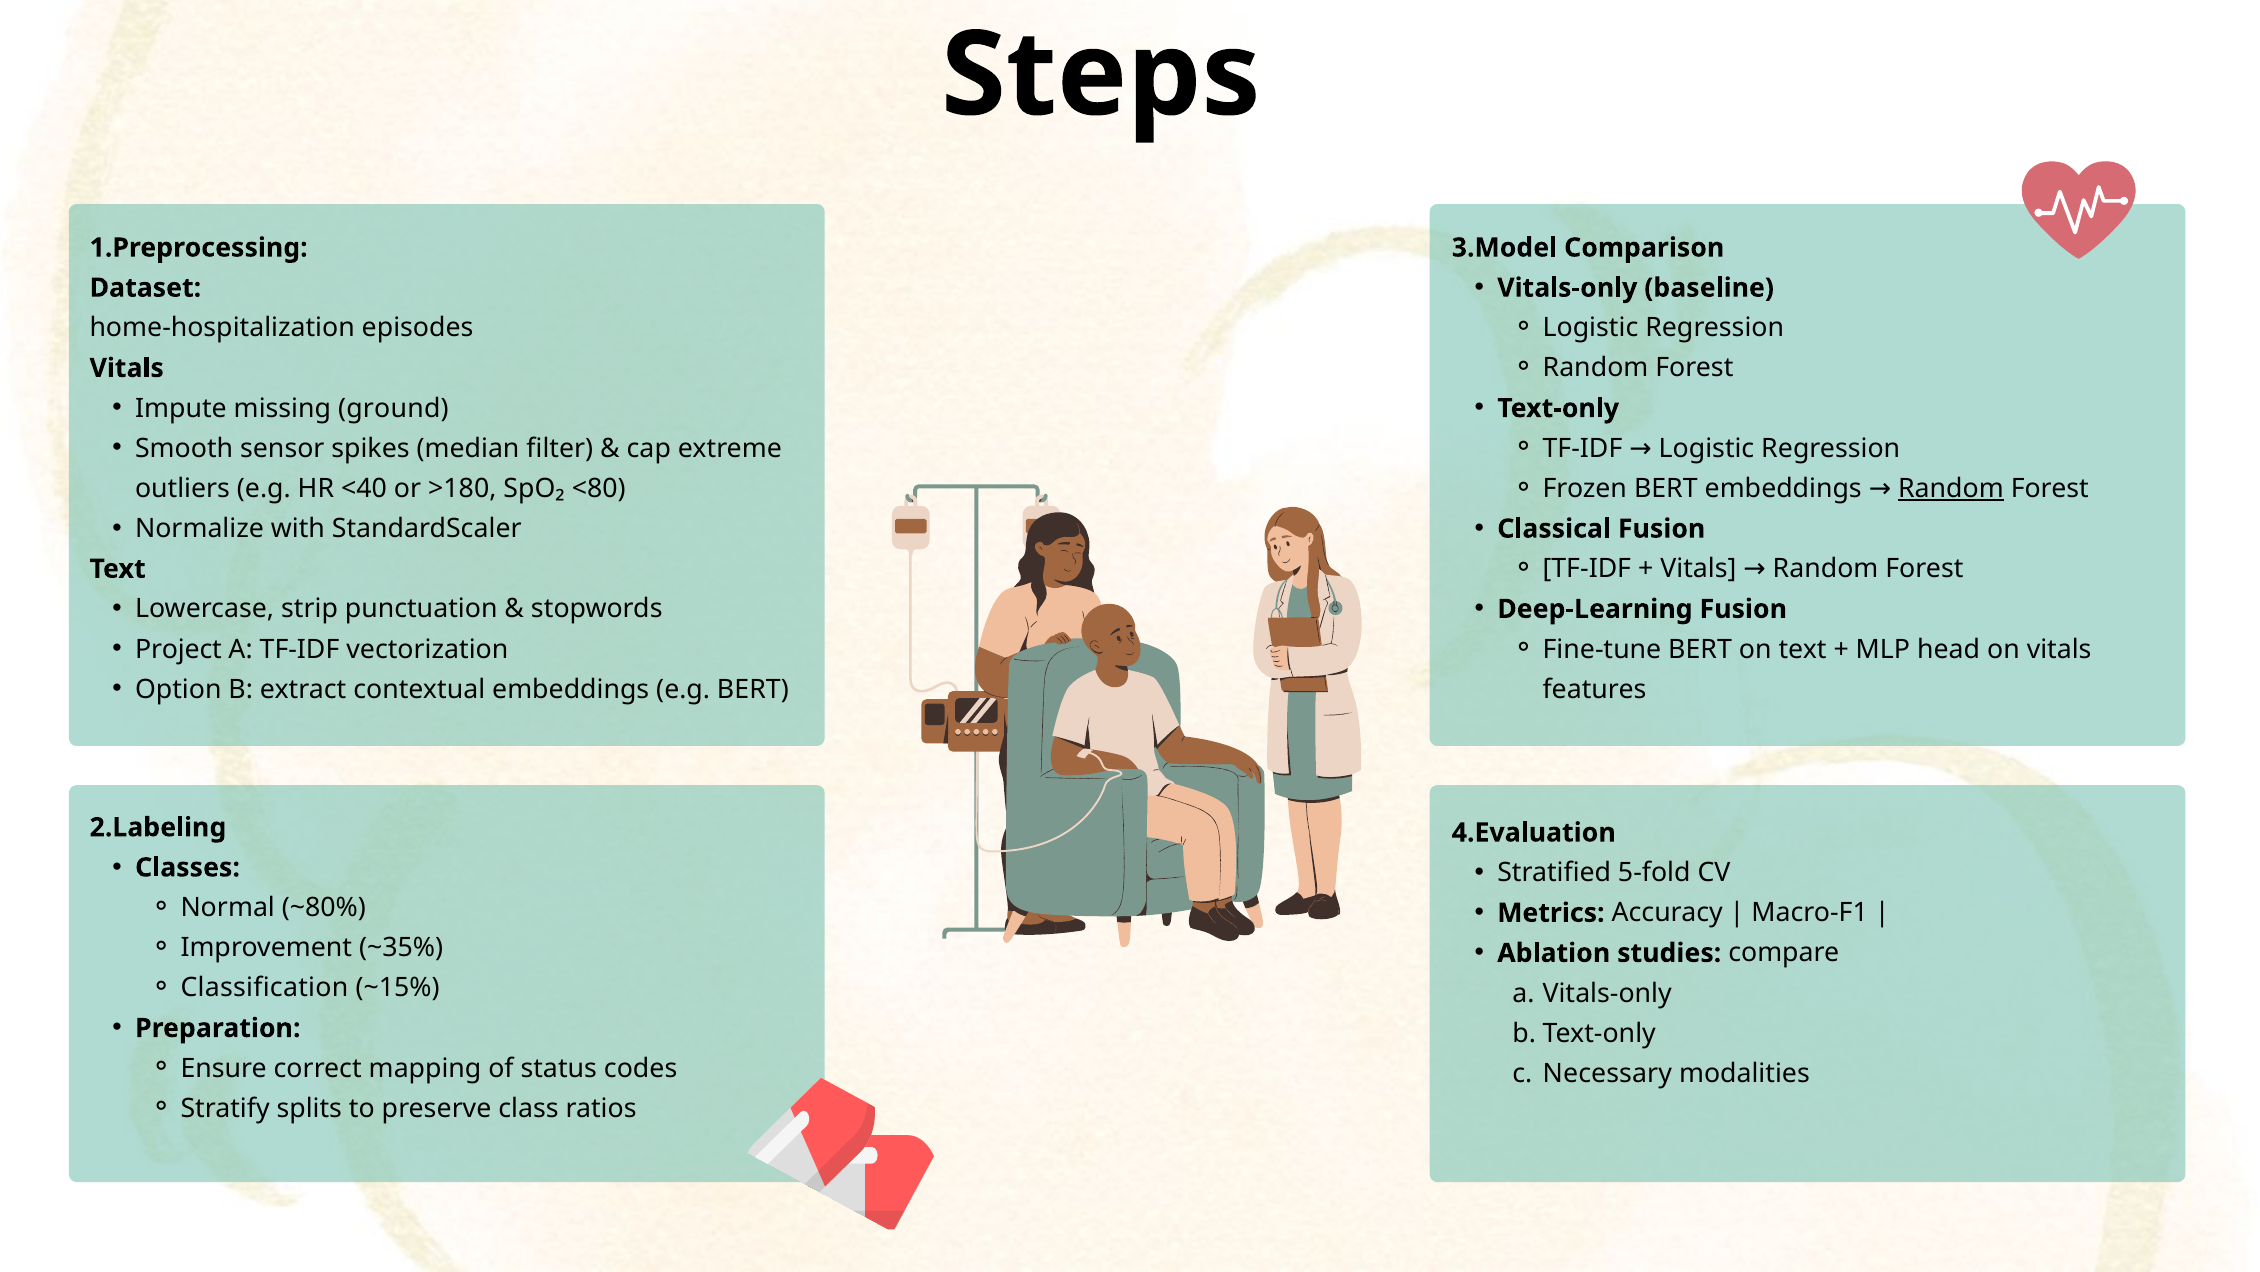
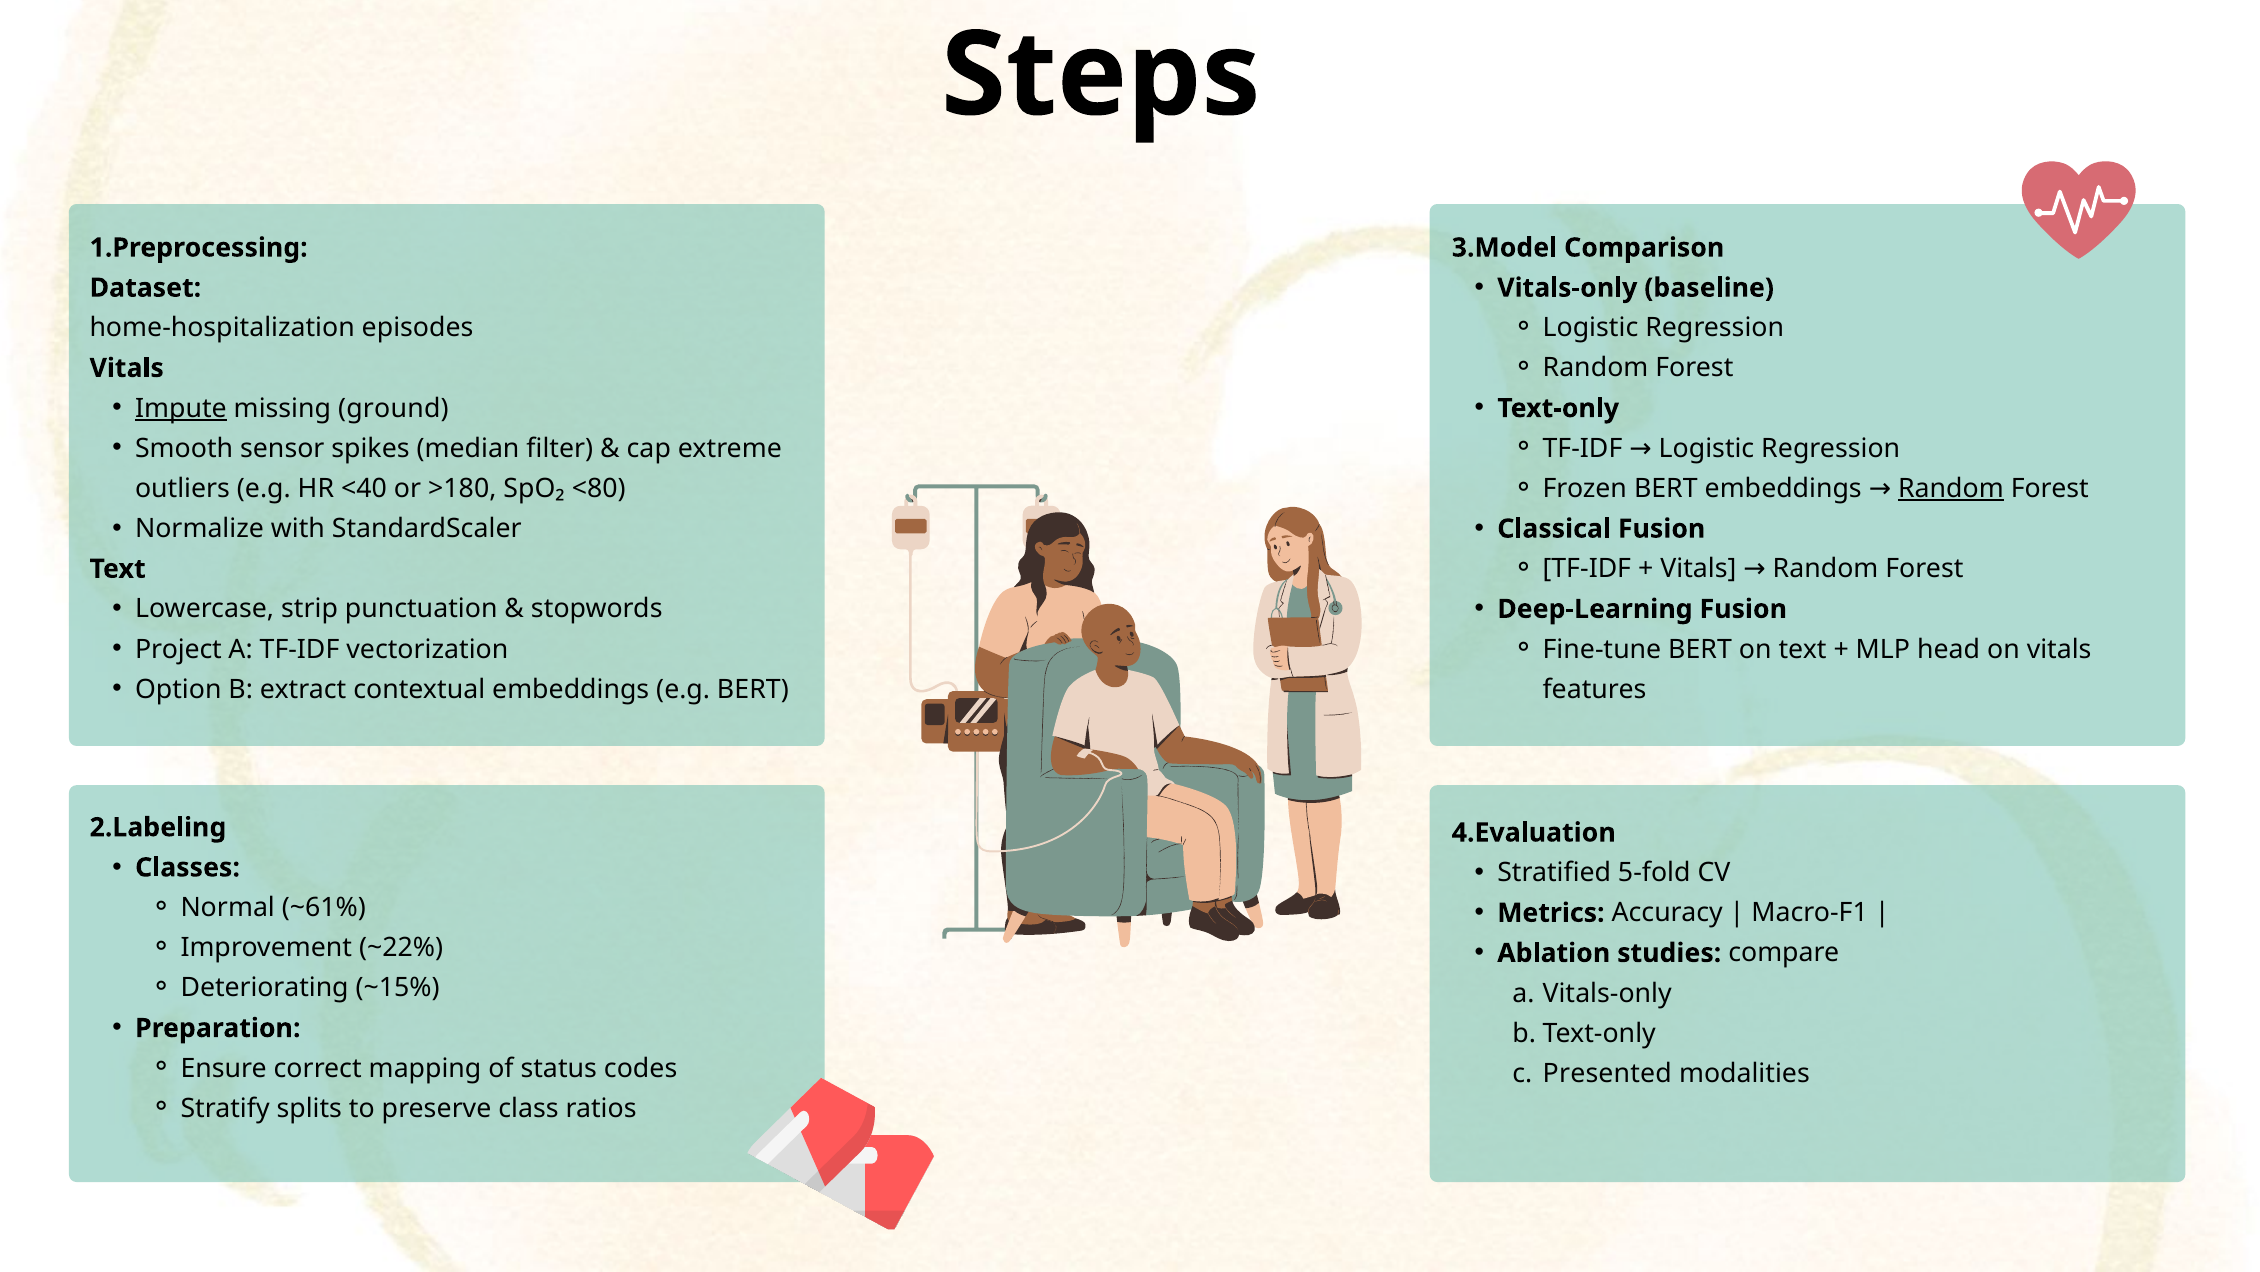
Impute underline: none -> present (181, 408)
~80%: ~80% -> ~61% (324, 907)
~35%: ~35% -> ~22% (401, 947)
Classification: Classification -> Deteriorating (265, 988)
Necessary: Necessary -> Presented (1607, 1073)
